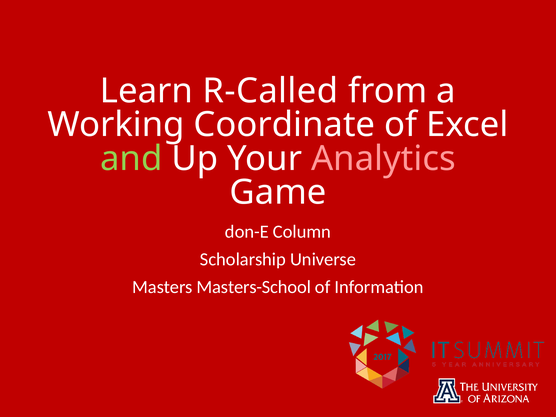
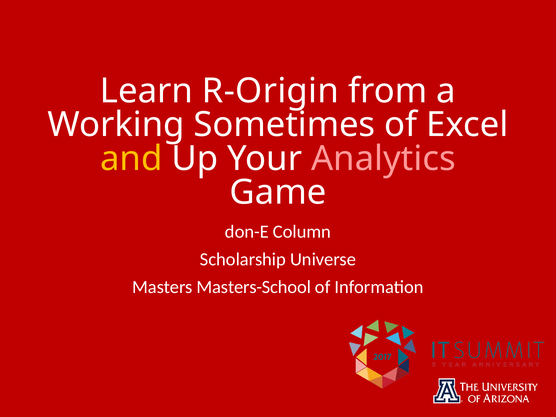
R-Called: R-Called -> R-Origin (270, 91)
Coordinate: Coordinate -> Sometimes (284, 125)
and colour: light green -> yellow (131, 159)
